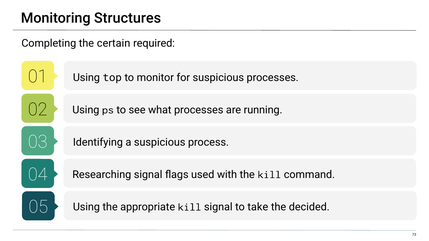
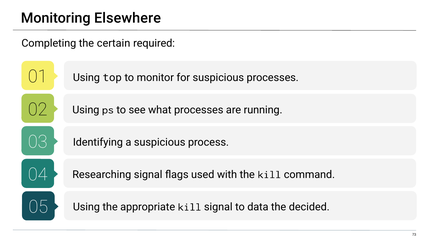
Structures: Structures -> Elsewhere (128, 18)
take: take -> data (258, 207)
